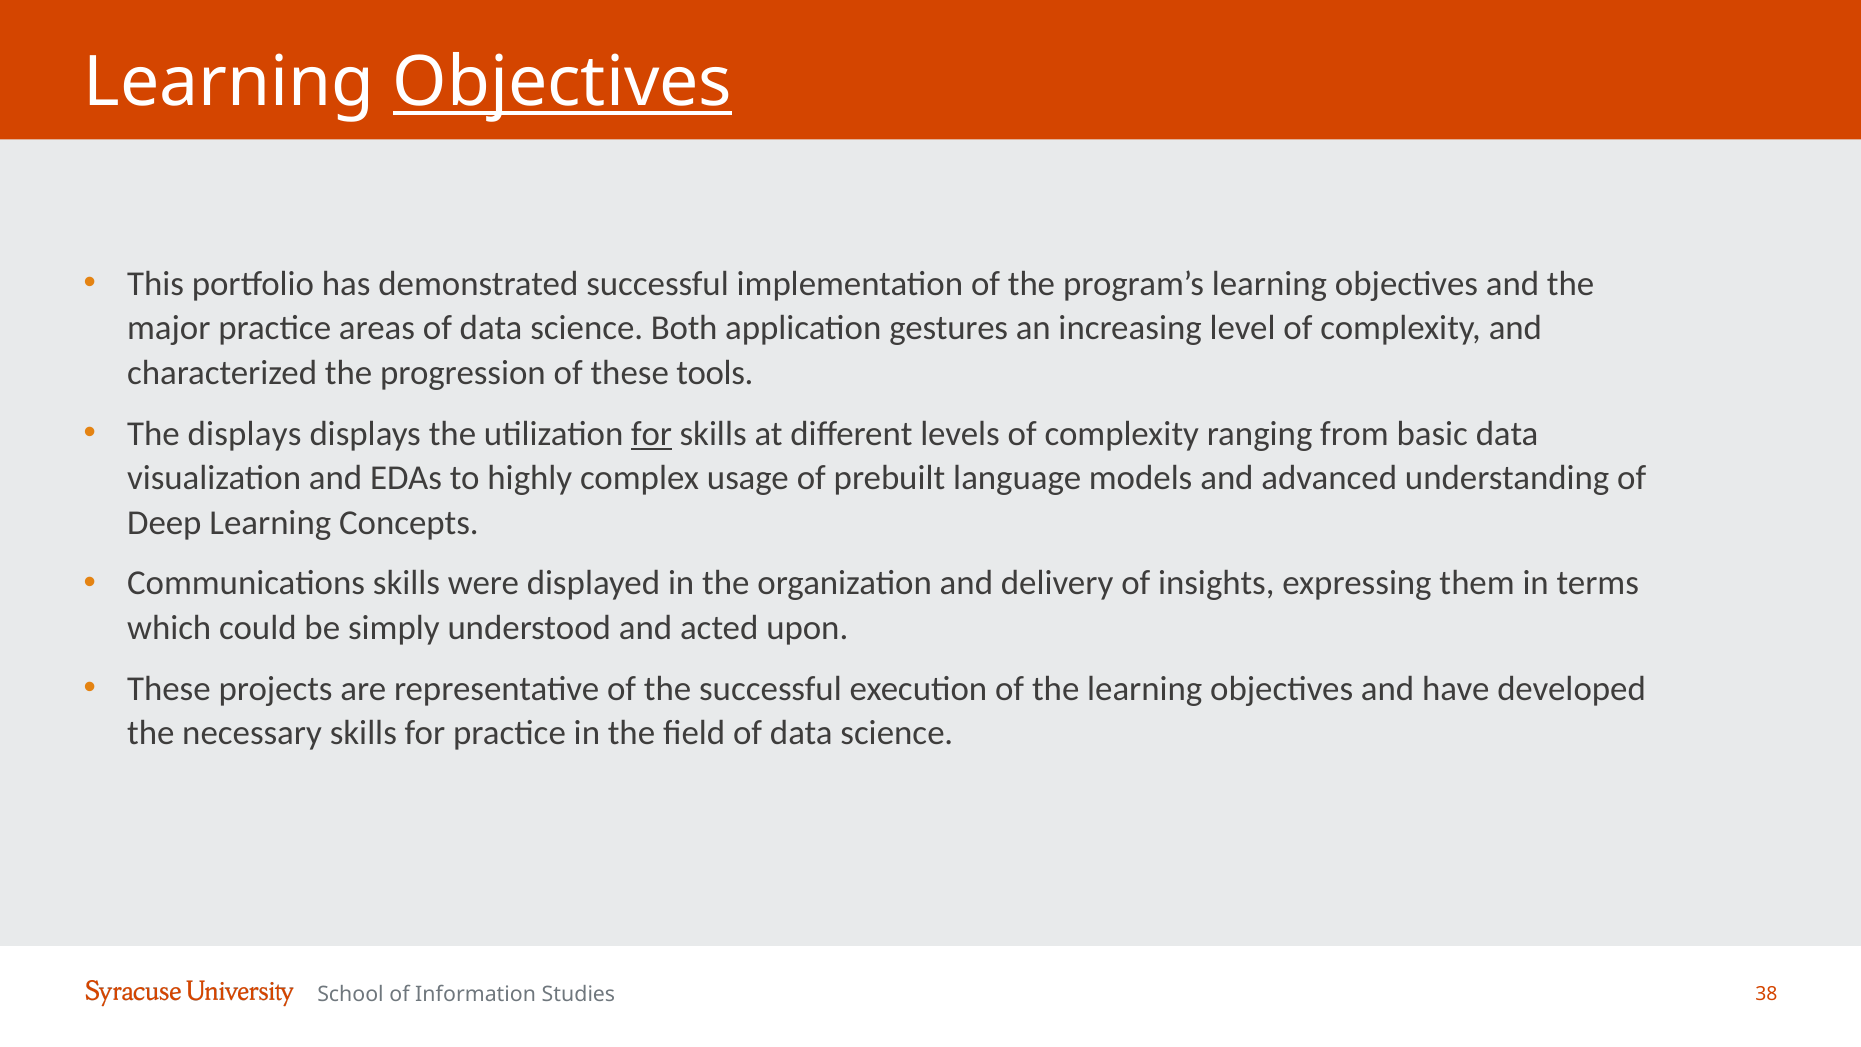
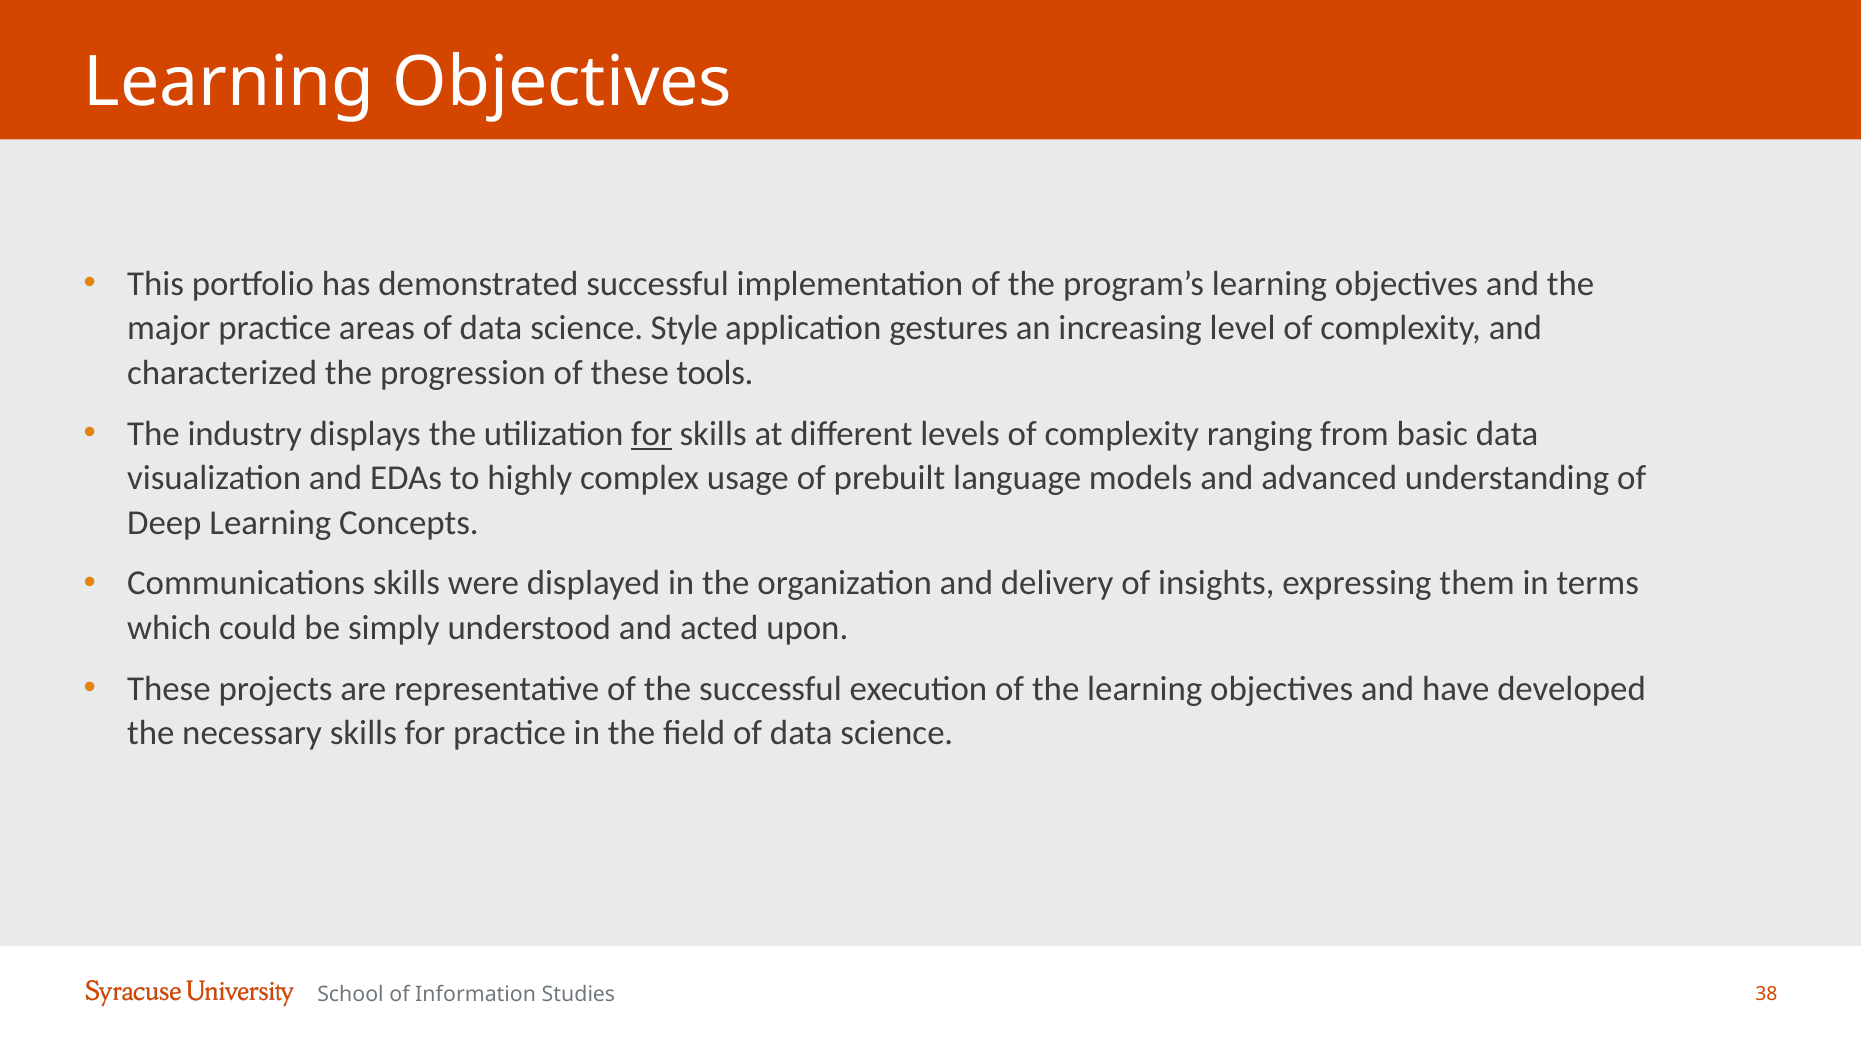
Objectives underline: present -> none (562, 83)
Both: Both -> Style (684, 328)
The displays: displays -> industry (245, 433)
